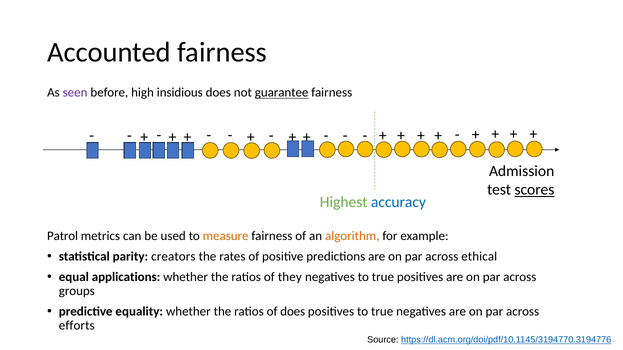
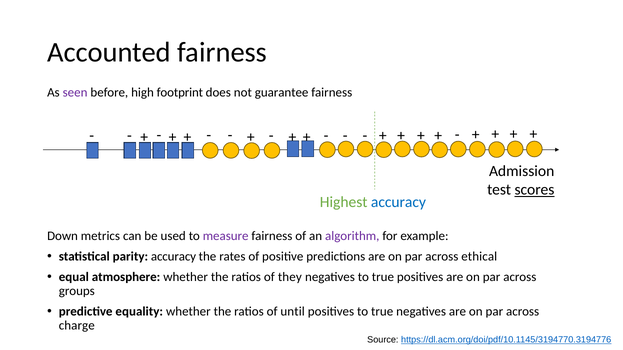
insidious: insidious -> footprint (180, 93)
guarantee underline: present -> none (282, 93)
Patrol: Patrol -> Down (63, 236)
measure colour: orange -> purple (226, 236)
algorithm colour: orange -> purple (352, 236)
parity creators: creators -> accuracy (174, 257)
applications: applications -> atmosphere (126, 277)
of does: does -> until (293, 312)
efforts: efforts -> charge (77, 326)
